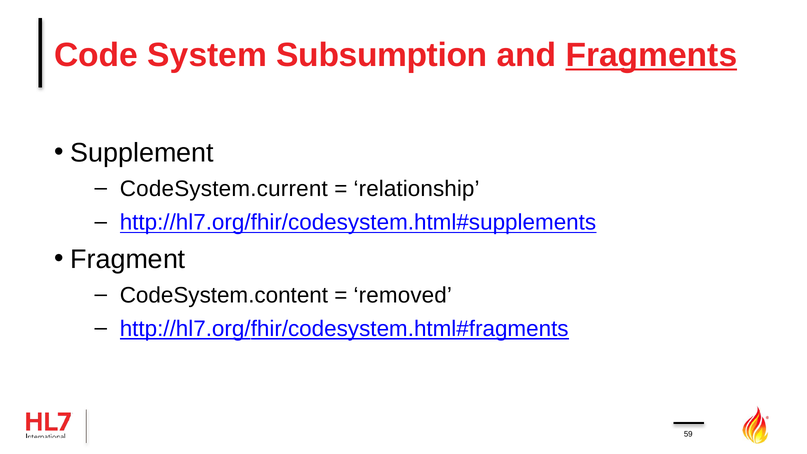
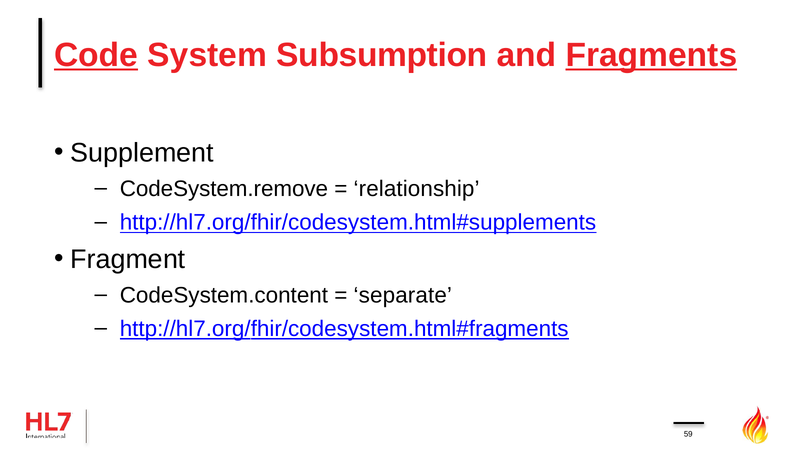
Code underline: none -> present (96, 55)
CodeSystem.current: CodeSystem.current -> CodeSystem.remove (224, 189)
removed: removed -> separate (403, 295)
